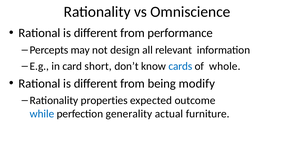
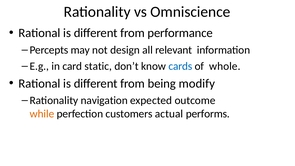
short: short -> static (98, 66)
properties: properties -> navigation (104, 100)
while colour: blue -> orange (42, 114)
generality: generality -> customers (129, 114)
furniture: furniture -> performs (208, 114)
